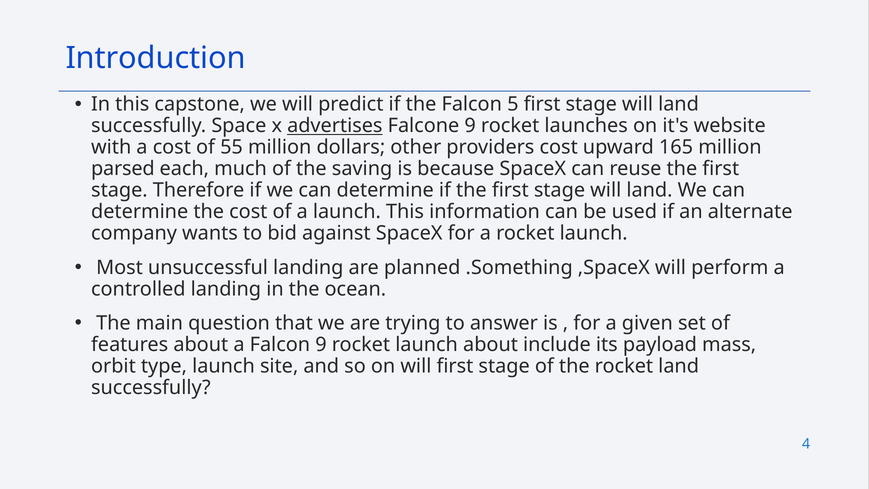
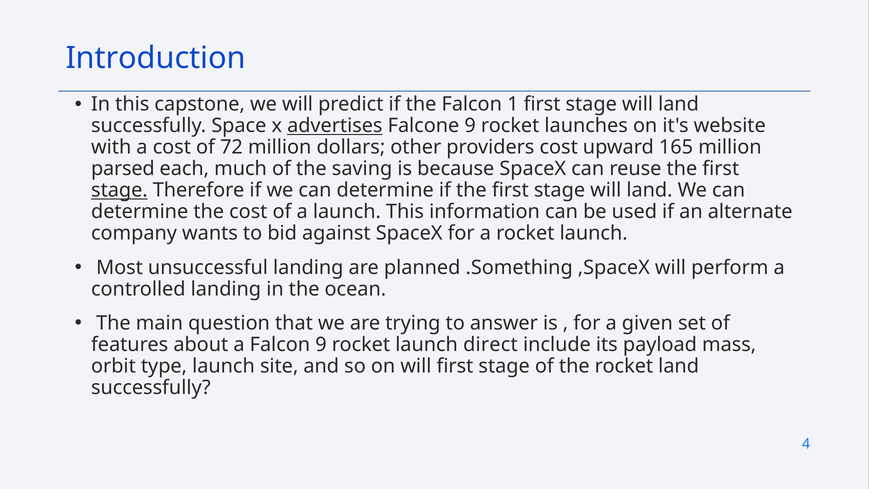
5: 5 -> 1 (513, 104)
55: 55 -> 72 (232, 147)
stage underline: none -> present (119, 190)
launch about: about -> direct (490, 344)
